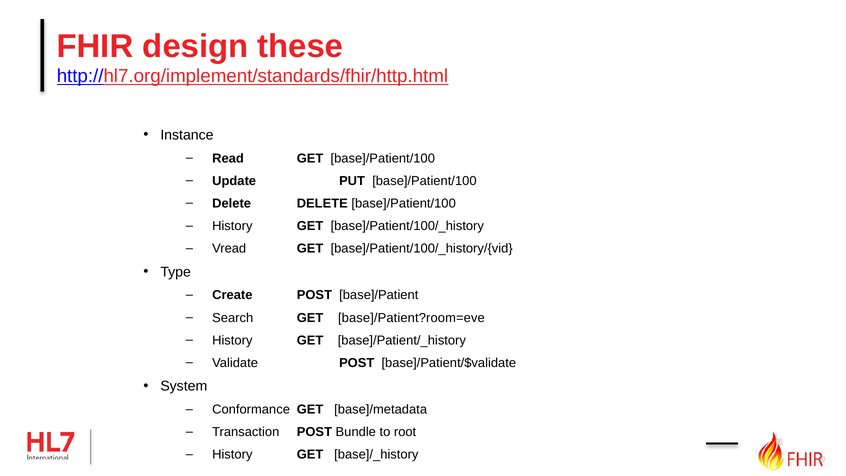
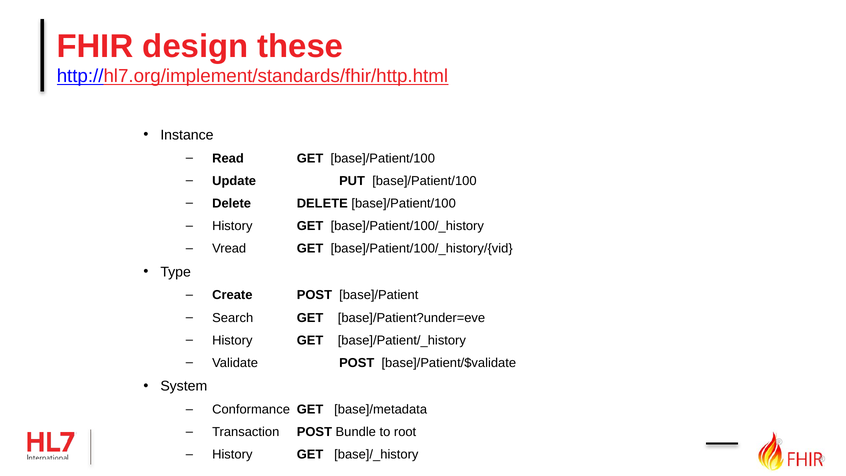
base]/Patient?room=eve: base]/Patient?room=eve -> base]/Patient?under=eve (411, 318)
